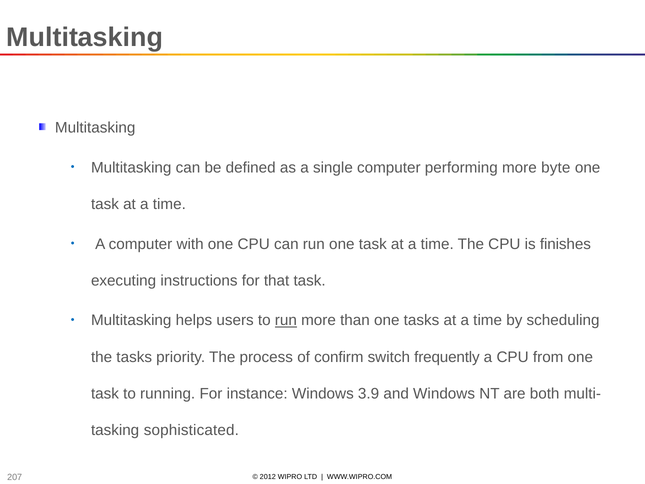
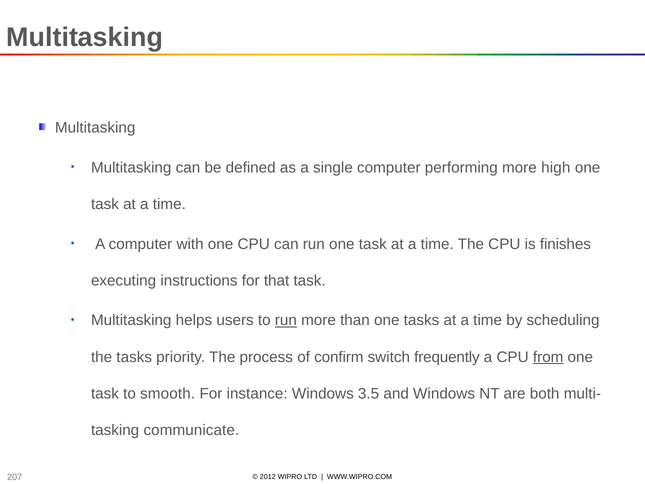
byte: byte -> high (556, 168)
from underline: none -> present (548, 357)
running: running -> smooth (168, 393)
3.9: 3.9 -> 3.5 (369, 393)
sophisticated: sophisticated -> communicate (191, 430)
